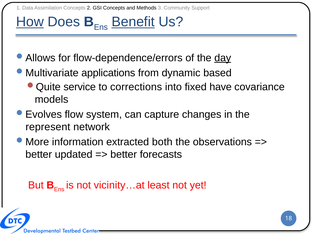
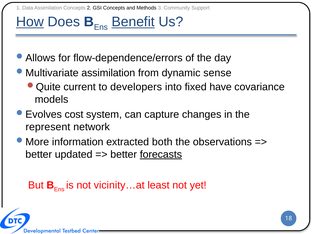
day underline: present -> none (223, 58)
applications: applications -> assimilation (108, 73)
based: based -> sense (217, 73)
service: service -> current (80, 87)
corrections: corrections -> developers (136, 87)
flow: flow -> cost (74, 114)
forecasts underline: none -> present (161, 154)
